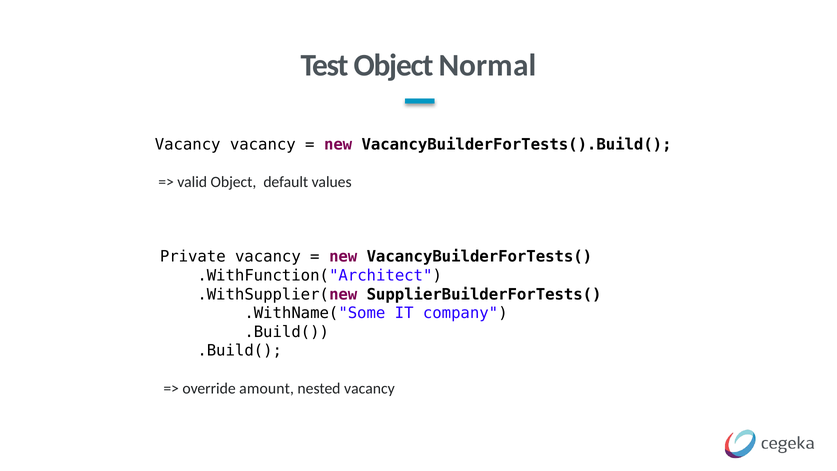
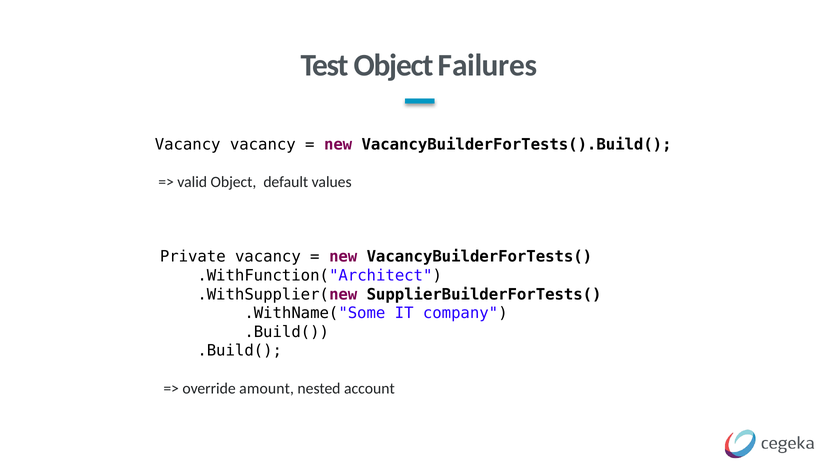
Normal: Normal -> Failures (488, 65)
nested vacancy: vacancy -> account (369, 388)
